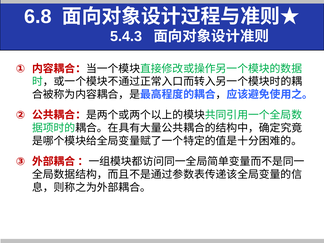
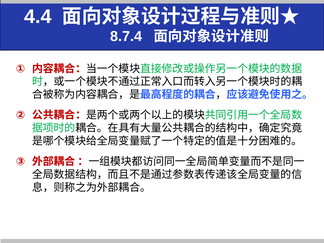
6.8: 6.8 -> 4.4 (38, 17)
5.4.3: 5.4.3 -> 8.7.4 (126, 36)
